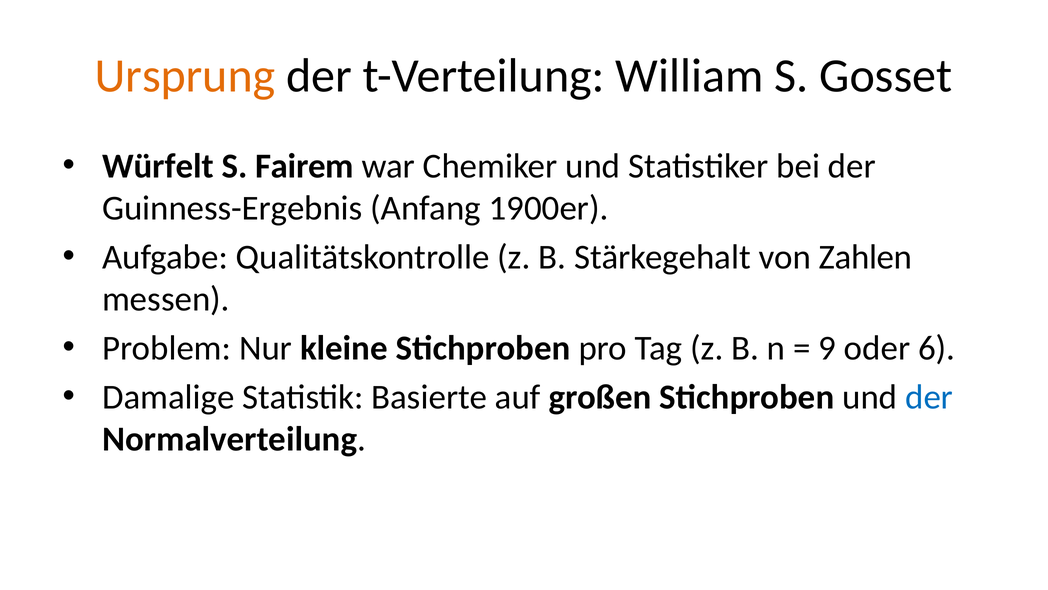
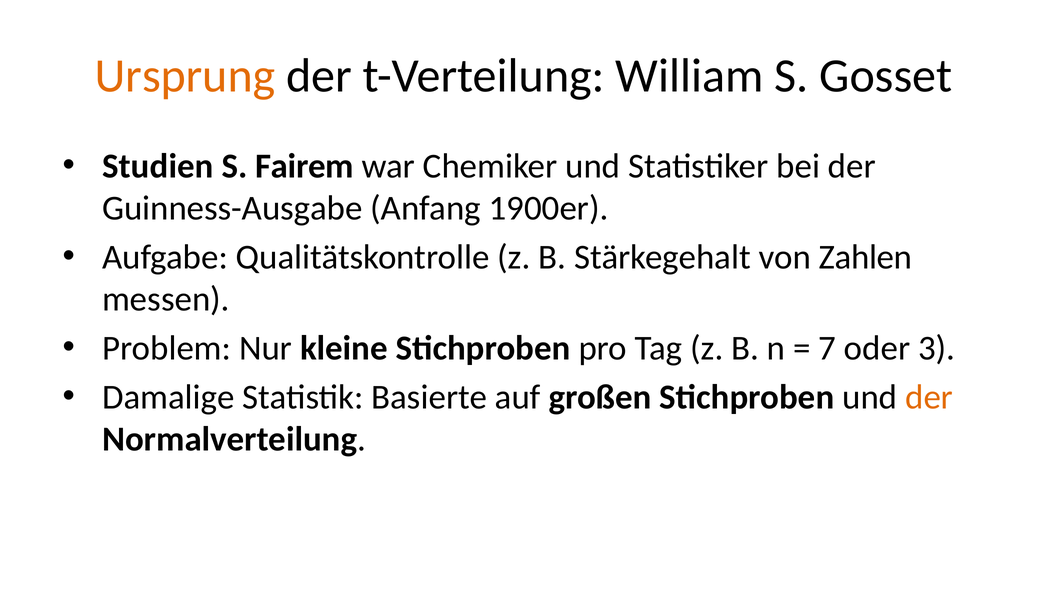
Würfelt: Würfelt -> Studien (158, 166)
Guinness-Ergebnis: Guinness-Ergebnis -> Guinness-Ausgabe (232, 208)
9: 9 -> 7 (827, 348)
6: 6 -> 3 (937, 348)
der colour: blue -> orange (929, 397)
